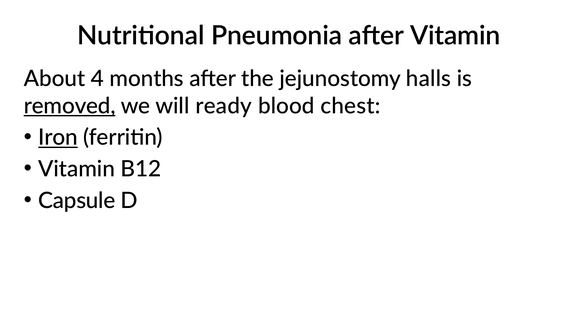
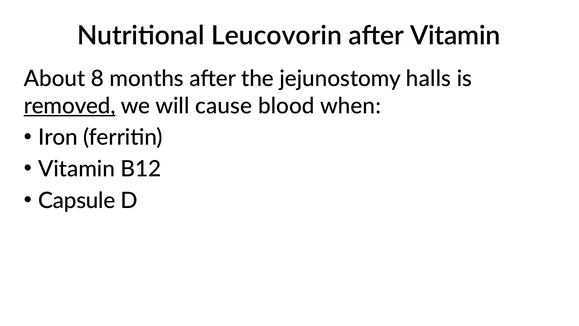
Pneumonia: Pneumonia -> Leucovorin (277, 36)
4: 4 -> 8 (97, 79)
ready: ready -> cause (224, 106)
chest: chest -> when (351, 106)
Iron underline: present -> none (58, 137)
